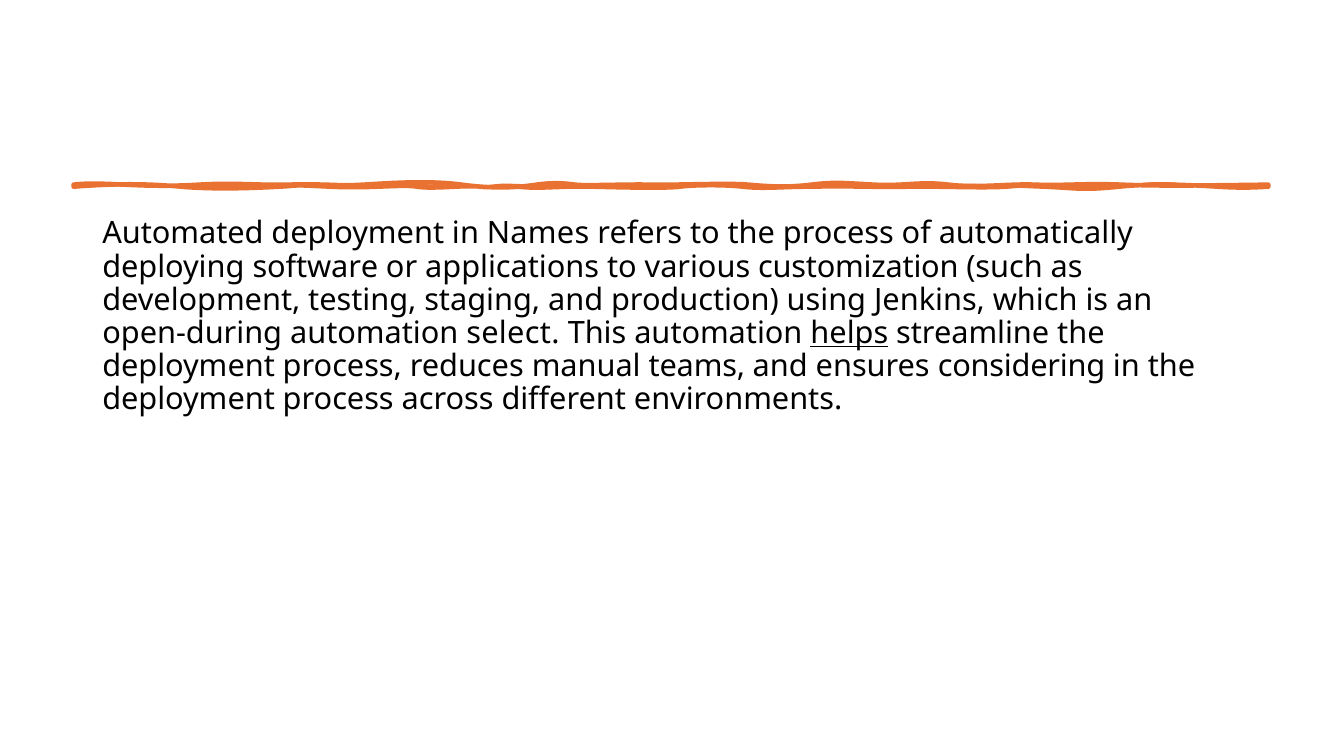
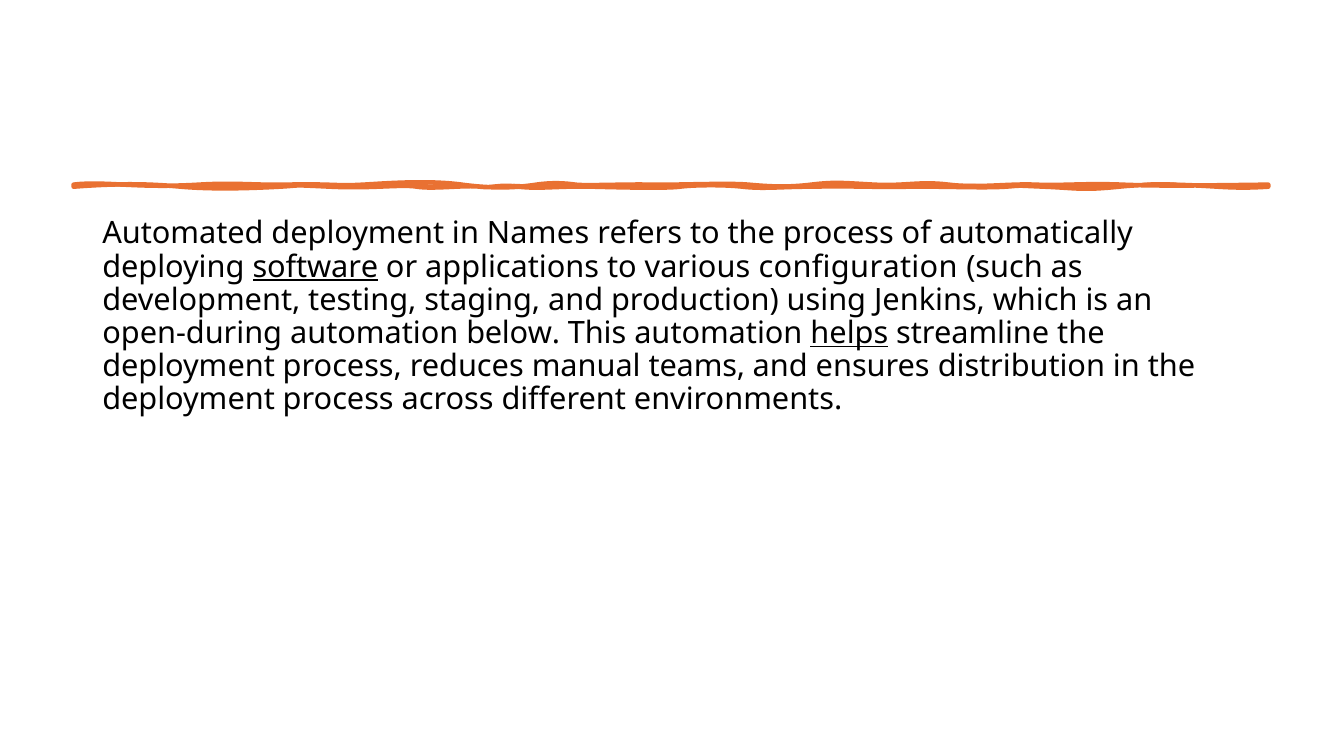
software underline: none -> present (315, 267)
customization: customization -> configuration (858, 267)
select: select -> below (513, 333)
considering: considering -> distribution (1021, 366)
